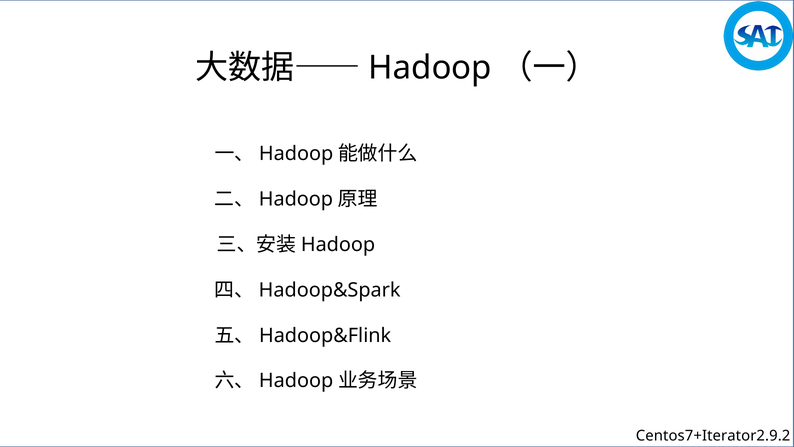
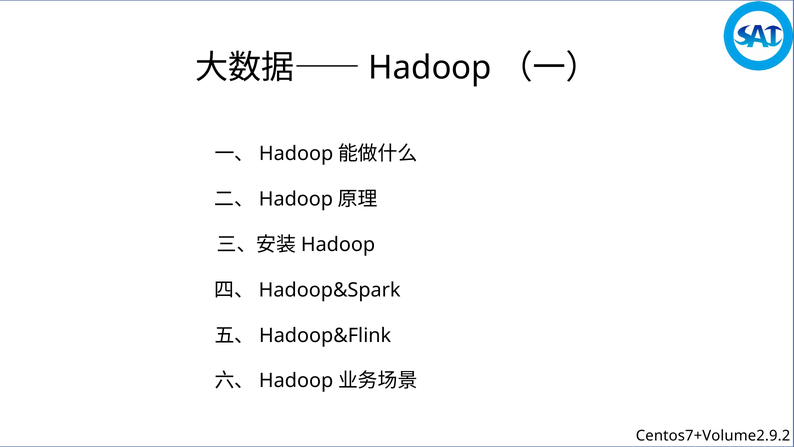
Centos7+Iterator2.9.2: Centos7+Iterator2.9.2 -> Centos7+Volume2.9.2 (713, 435)
